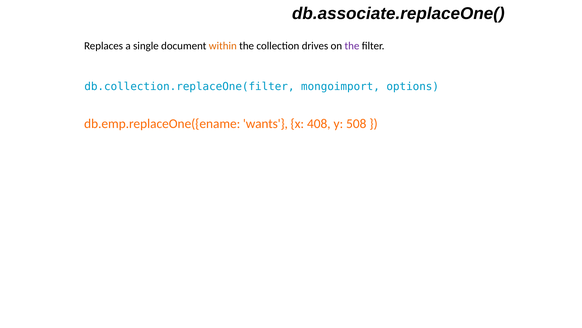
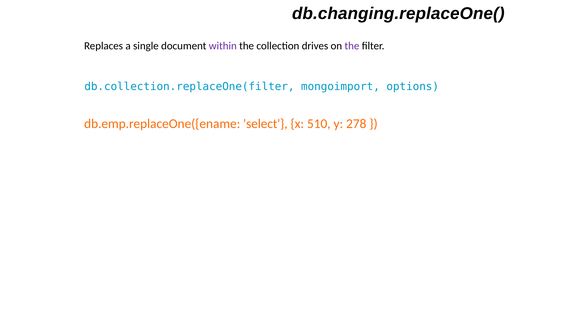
db.associate.replaceOne(: db.associate.replaceOne( -> db.changing.replaceOne( (398, 14)
within colour: orange -> purple (223, 46)
wants: wants -> select (265, 124)
408: 408 -> 510 (319, 124)
508: 508 -> 278 (356, 124)
